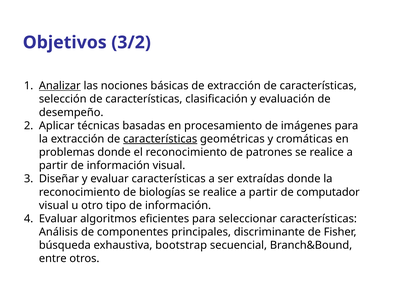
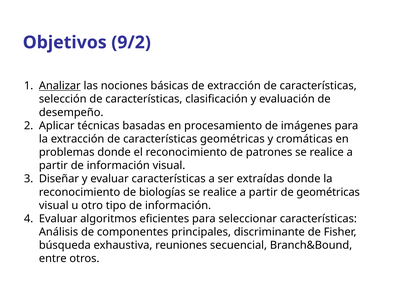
3/2: 3/2 -> 9/2 (131, 42)
características underline: present -> none (160, 139)
de computador: computador -> geométricas (328, 192)
bootstrap: bootstrap -> reuniones (181, 245)
